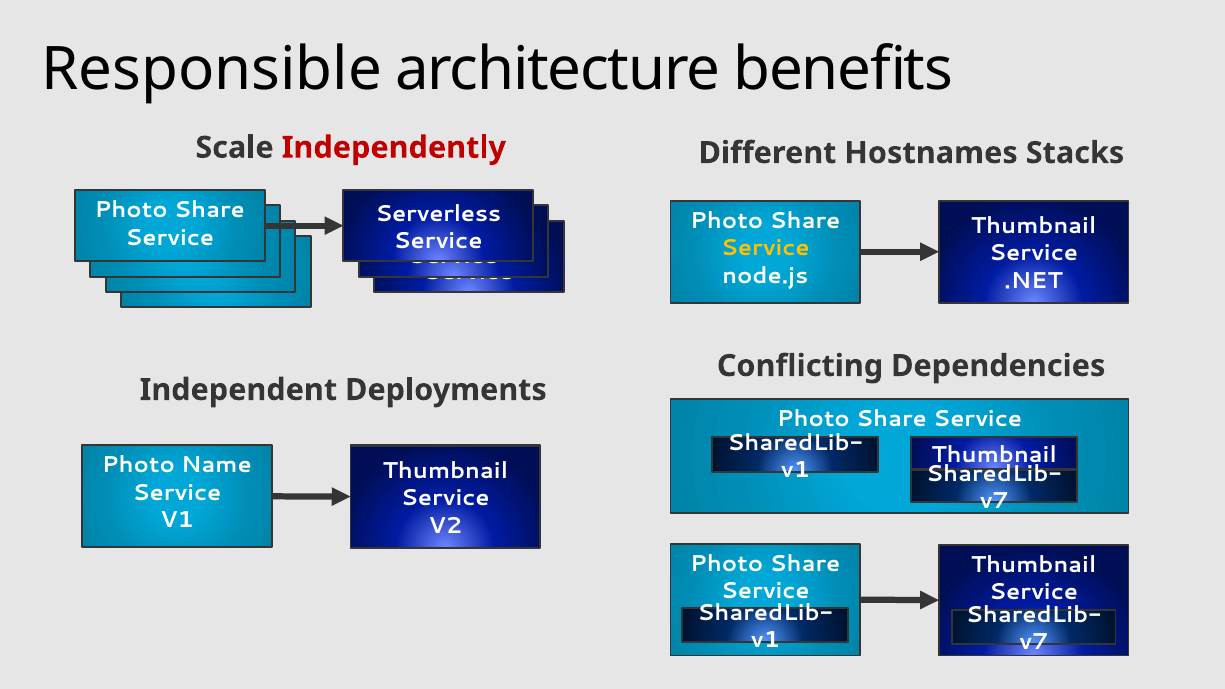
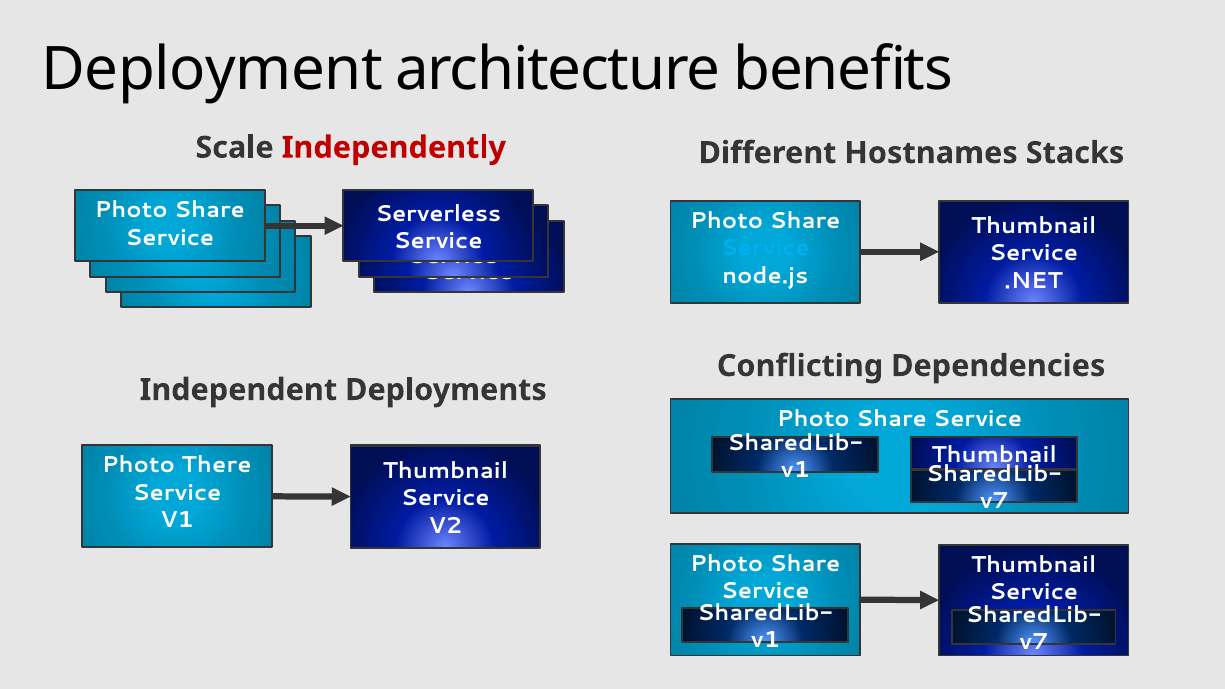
Responsible: Responsible -> Deployment (212, 70)
Service colour: yellow -> light blue (765, 248)
Name: Name -> There (216, 465)
